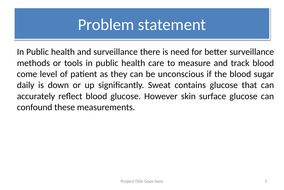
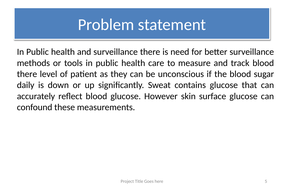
come: come -> there (27, 74)
